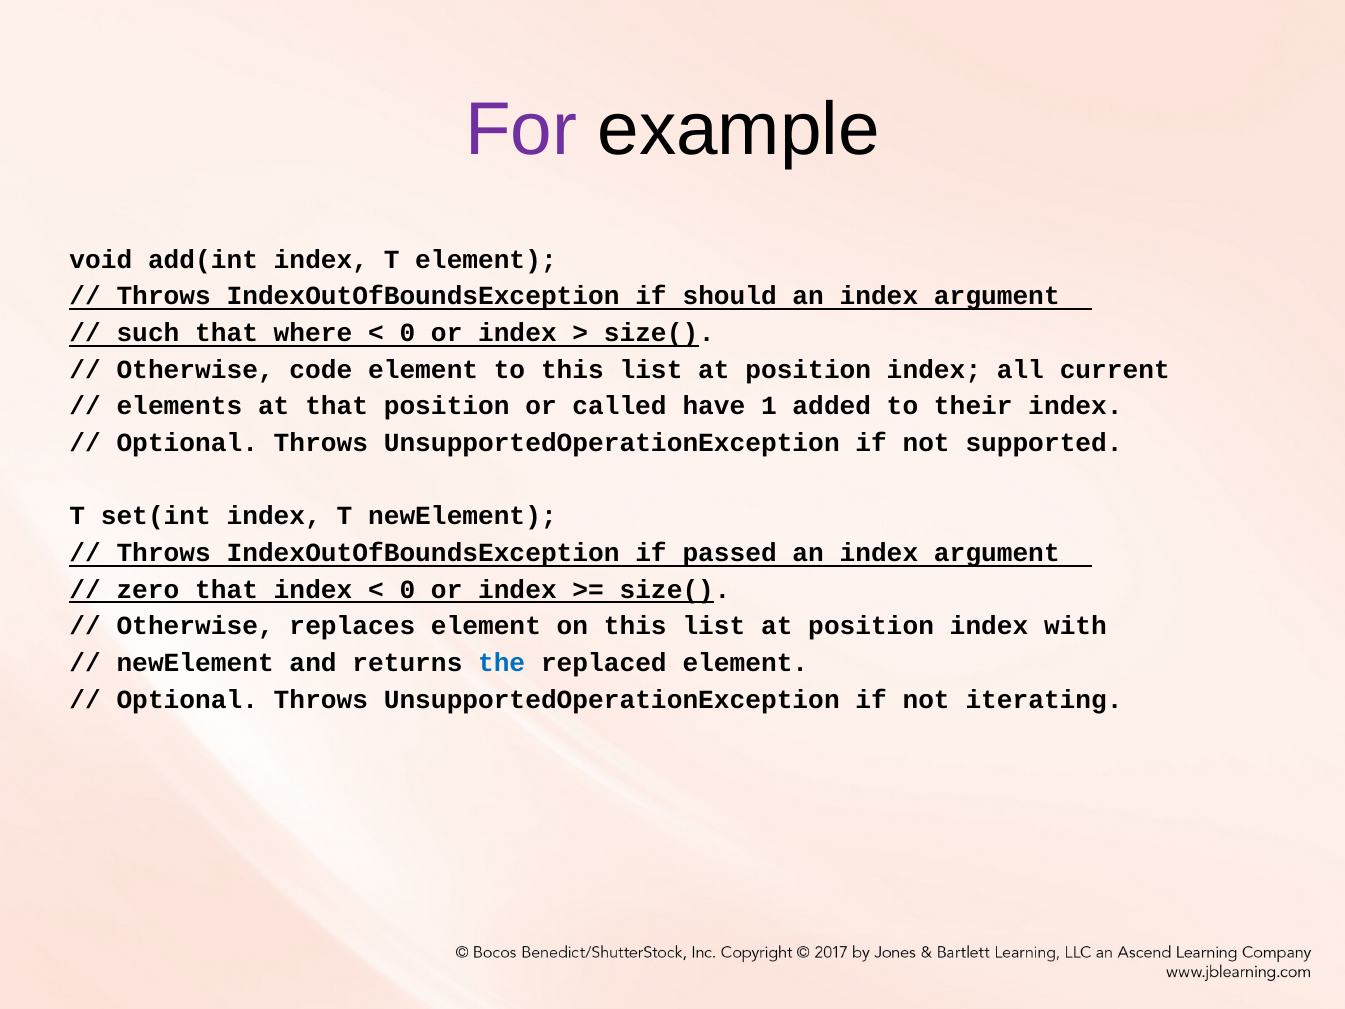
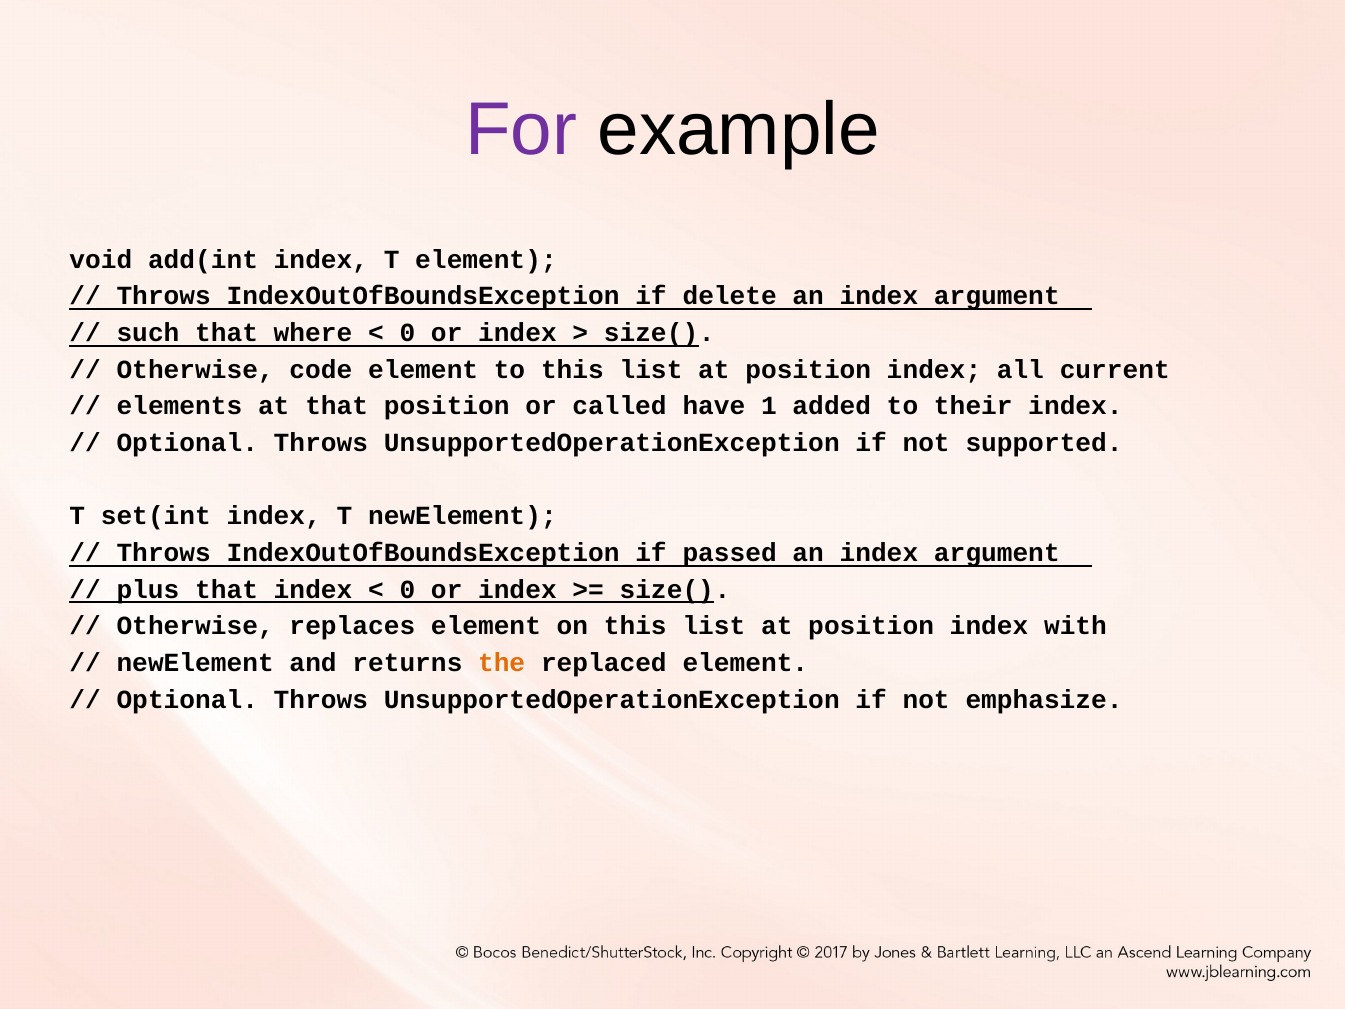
should: should -> delete (730, 296)
zero: zero -> plus (148, 589)
the colour: blue -> orange (502, 663)
iterating: iterating -> emphasize (1044, 699)
